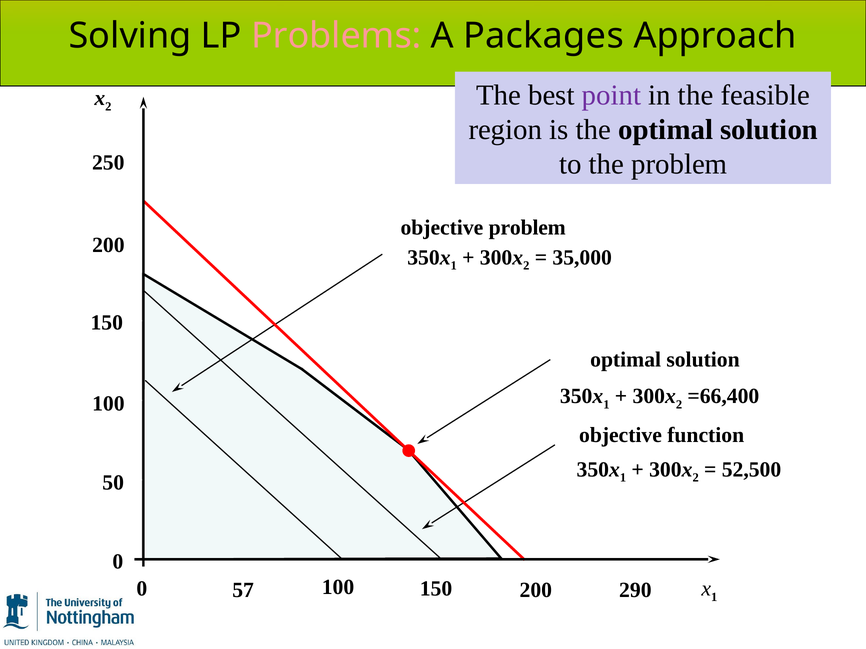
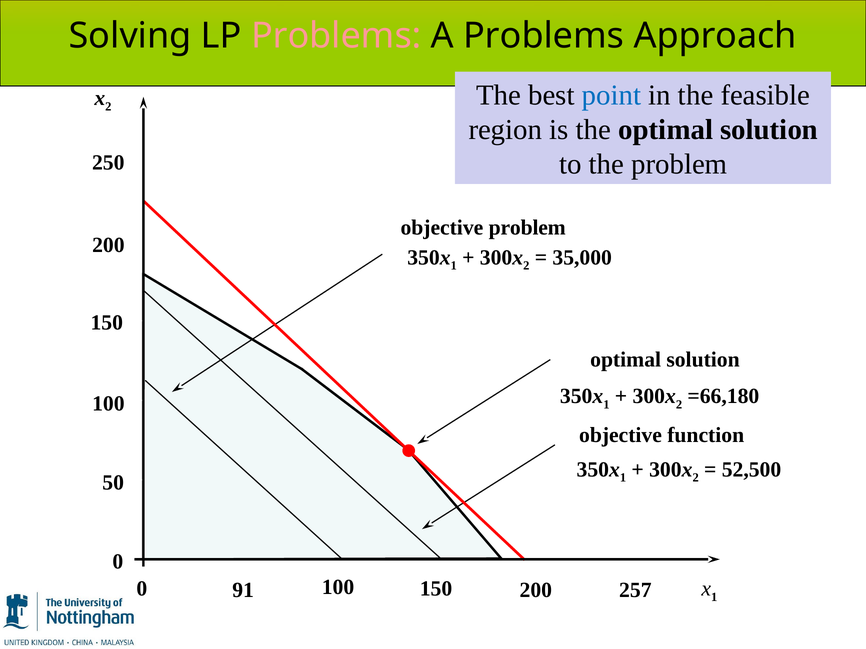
A Packages: Packages -> Problems (544, 36)
point colour: purple -> blue (612, 95)
=66,400: =66,400 -> =66,180 (723, 397)
57: 57 -> 91 (243, 591)
290: 290 -> 257 (635, 590)
